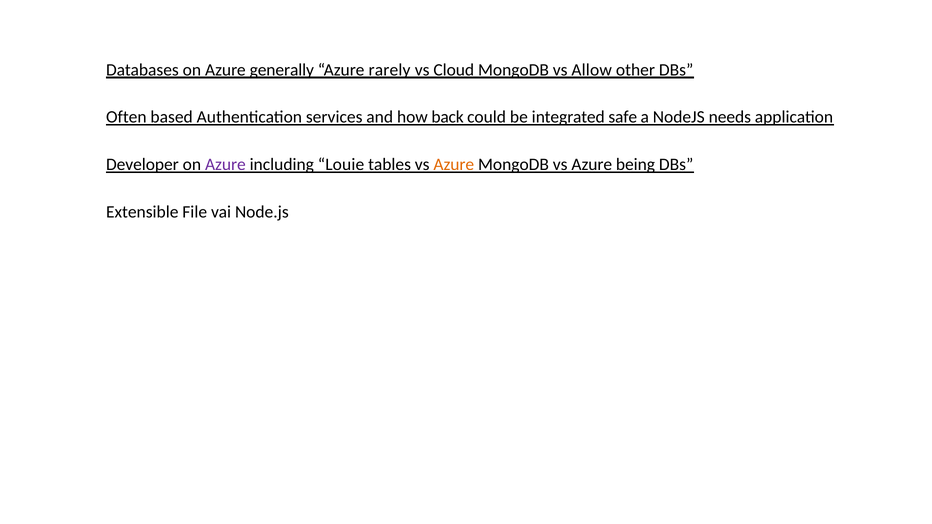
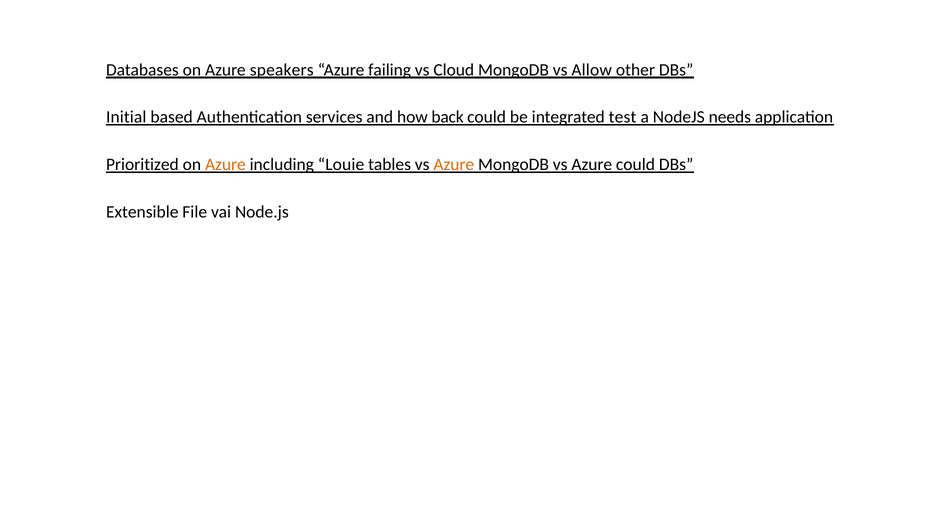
generally: generally -> speakers (282, 70)
rarely: rarely -> failing (390, 70)
Often: Often -> Initial (126, 117)
safe: safe -> test (623, 117)
Developer: Developer -> Prioritized (142, 165)
Azure colour: purple -> orange (225, 165)
Azure being: being -> could (635, 165)
